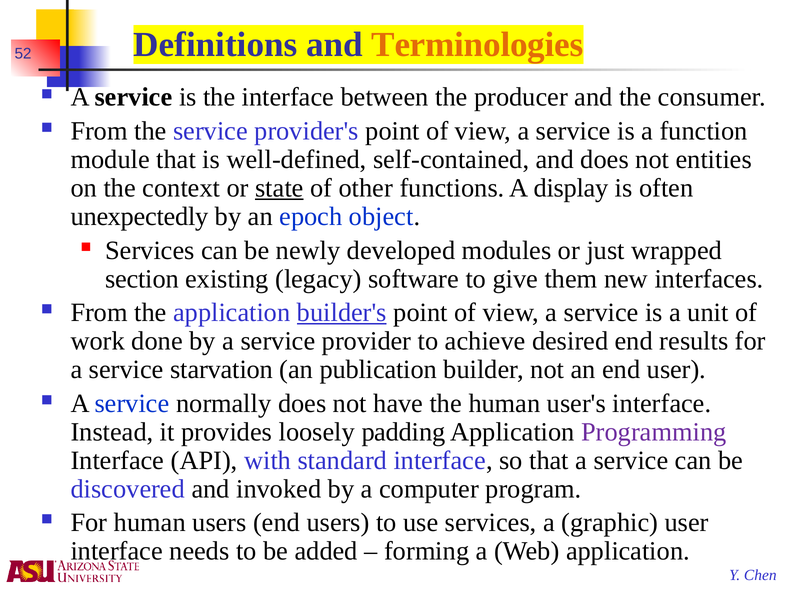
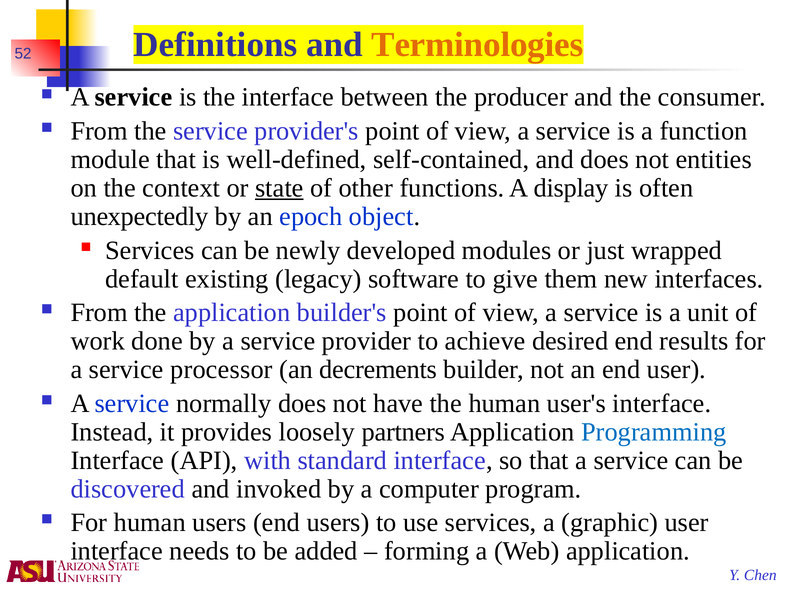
section: section -> default (142, 279)
builder's underline: present -> none (342, 313)
starvation: starvation -> processor (221, 370)
publication: publication -> decrements (378, 370)
padding: padding -> partners (403, 432)
Programming colour: purple -> blue (654, 432)
